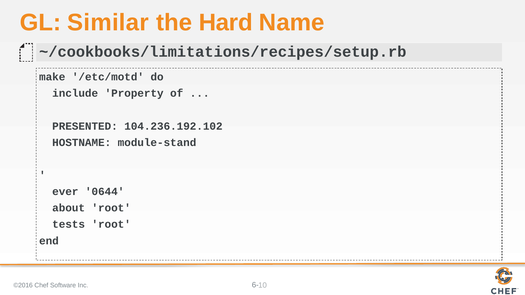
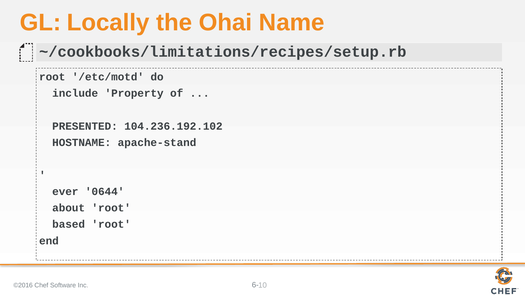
Similar: Similar -> Locally (108, 23)
Hard: Hard -> Ohai (226, 23)
make: make -> root (52, 77)
module-stand: module-stand -> apache-stand (157, 143)
tests: tests -> based (69, 225)
